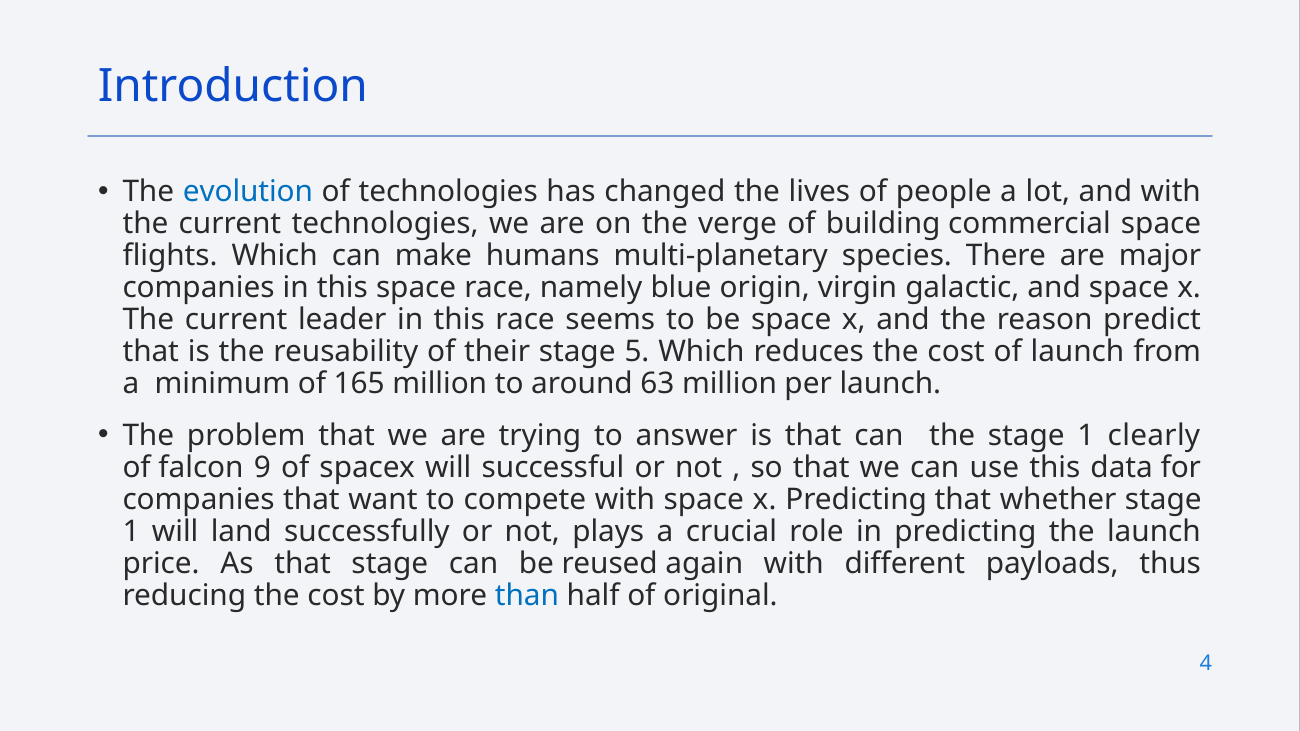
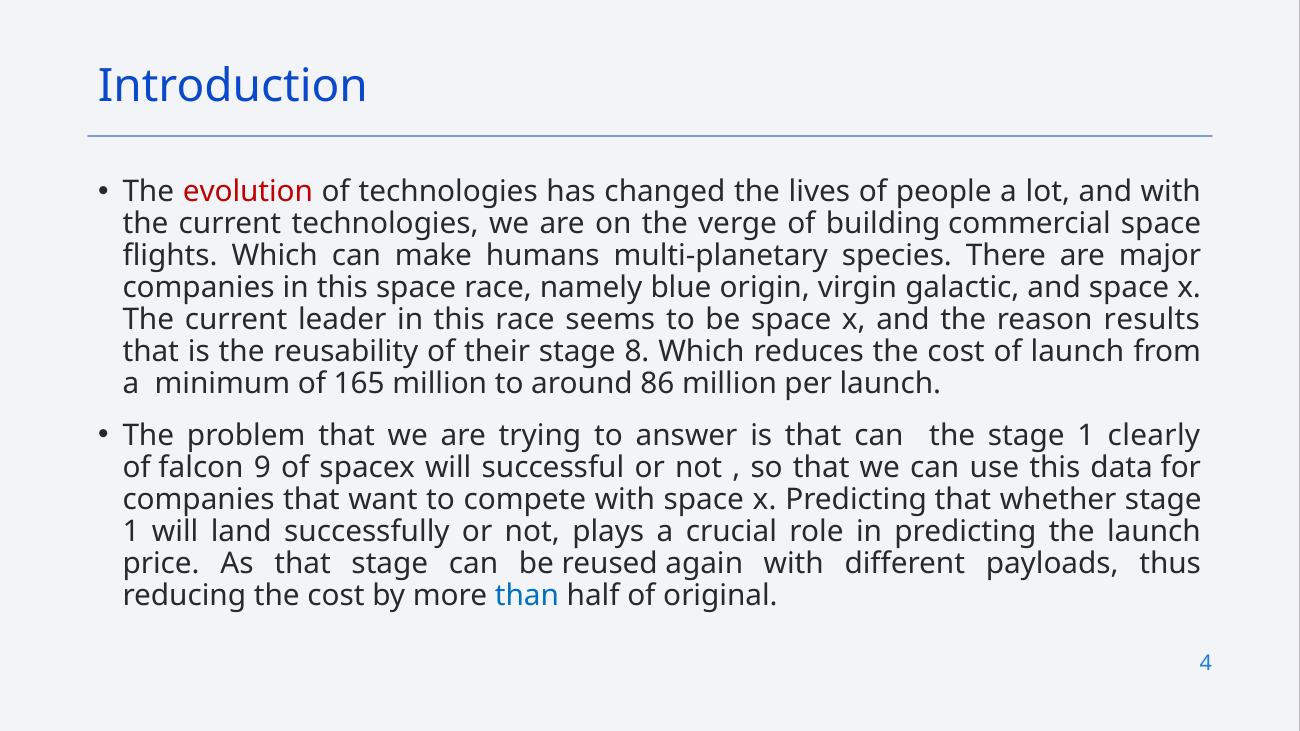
evolution colour: blue -> red (248, 191)
predict: predict -> results (1152, 320)
5: 5 -> 8 (637, 352)
63: 63 -> 86 (657, 384)
